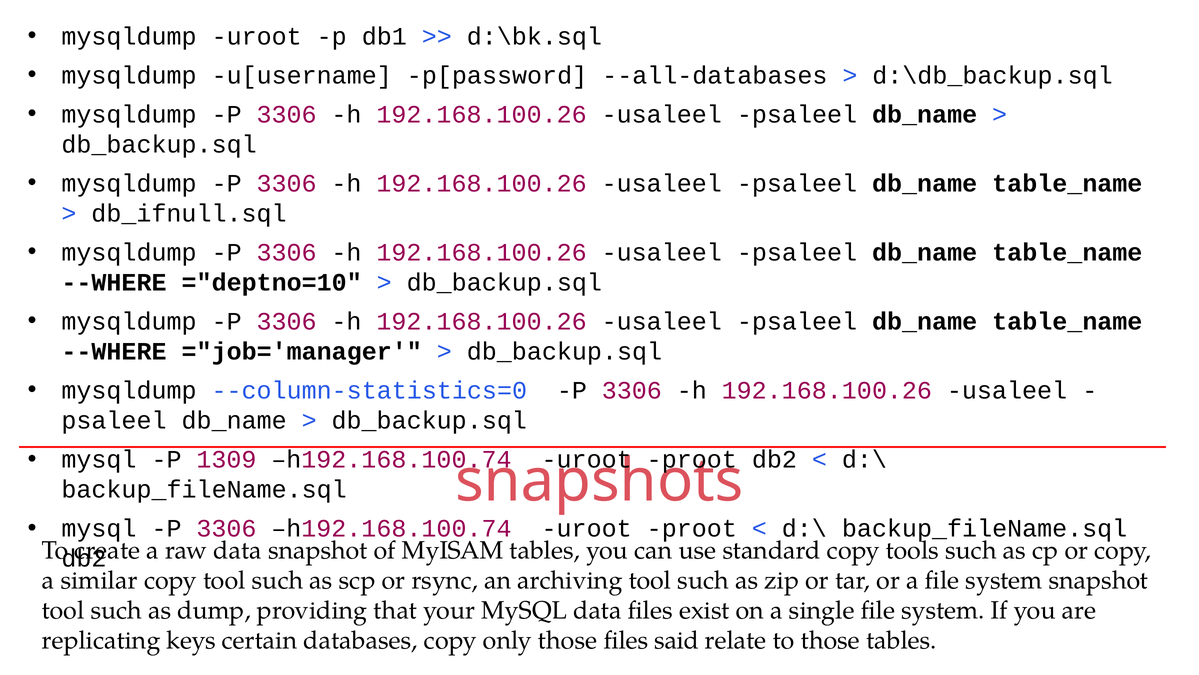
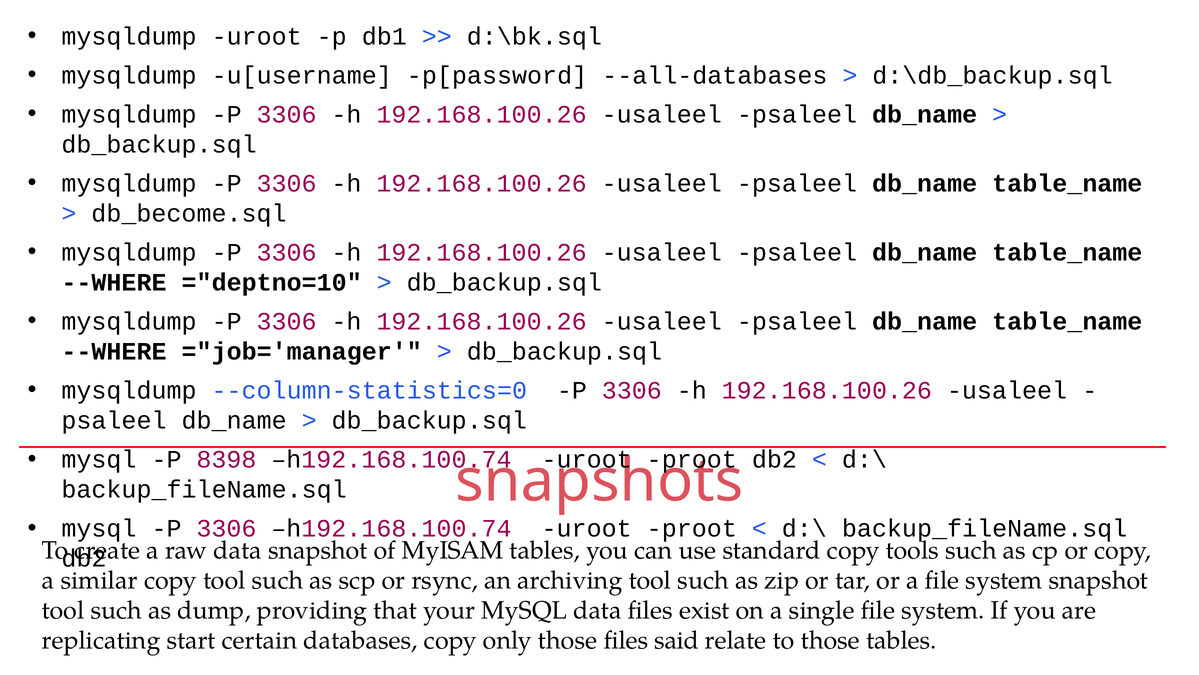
db_ifnull.sql: db_ifnull.sql -> db_become.sql (189, 213)
1309: 1309 -> 8398 (226, 459)
keys: keys -> start (191, 640)
